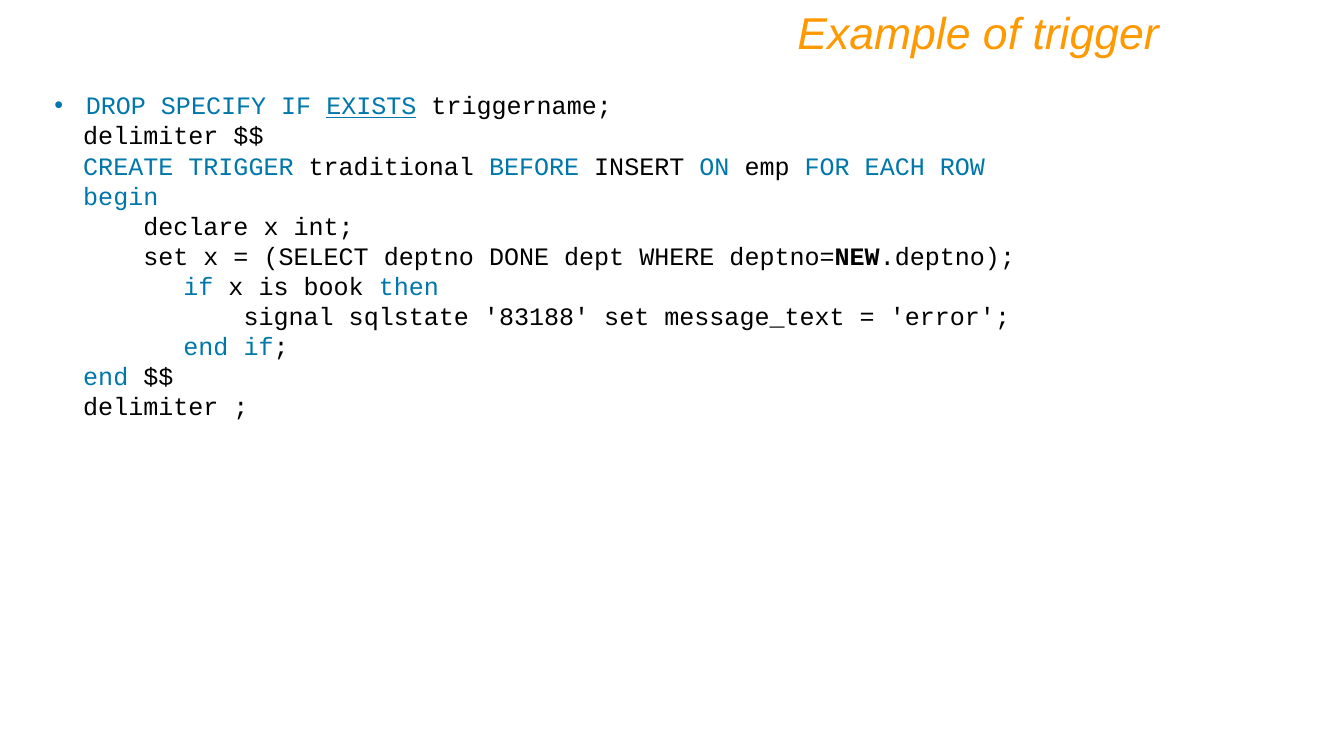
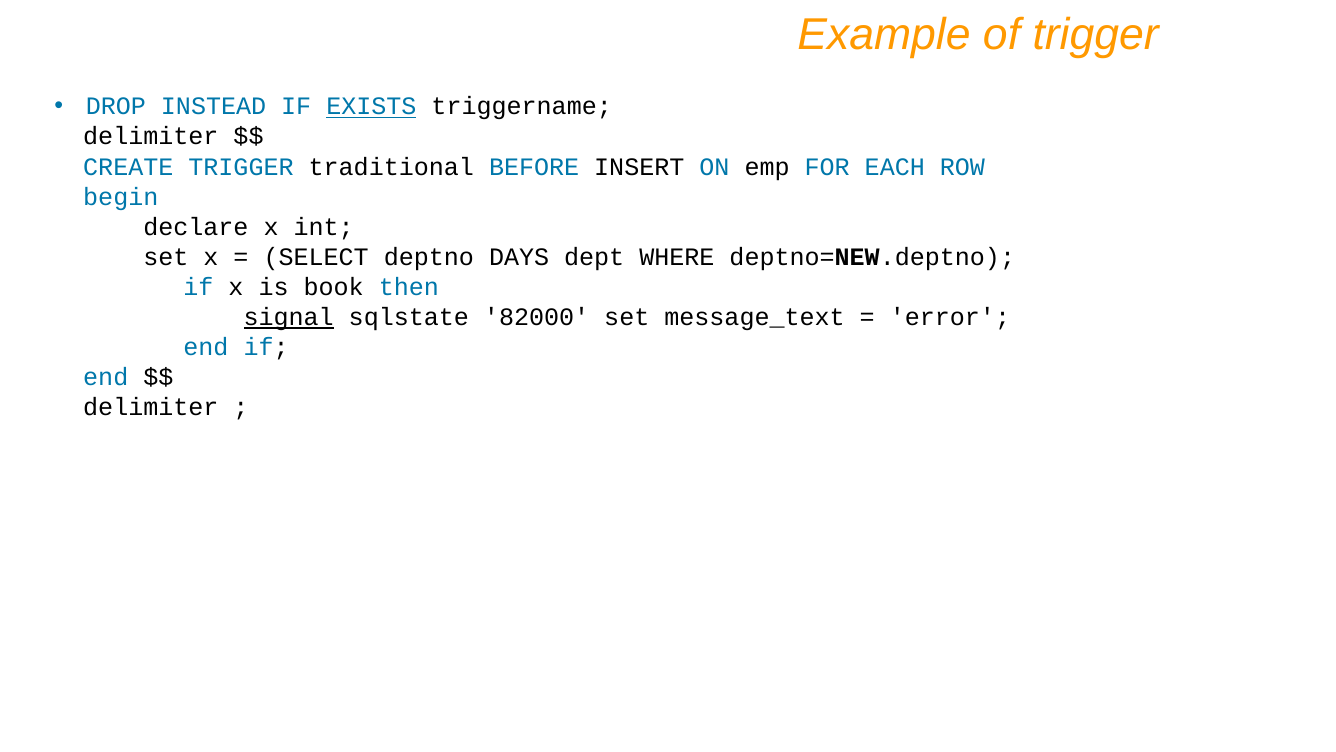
SPECIFY: SPECIFY -> INSTEAD (214, 107)
DONE: DONE -> DAYS (519, 257)
signal underline: none -> present (289, 317)
83188: 83188 -> 82000 (537, 317)
